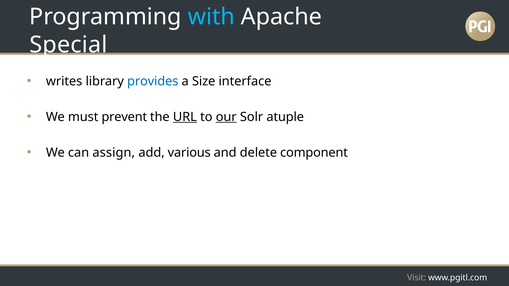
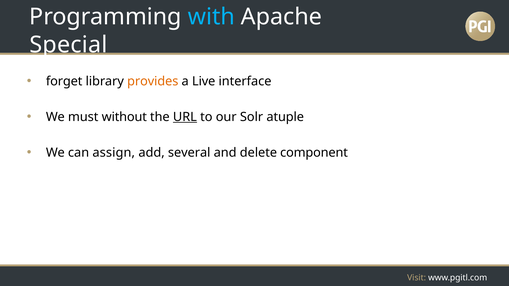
writes: writes -> forget (64, 81)
provides colour: blue -> orange (153, 81)
Size: Size -> Live (204, 81)
prevent: prevent -> without (124, 117)
our underline: present -> none (226, 117)
various: various -> several (189, 153)
